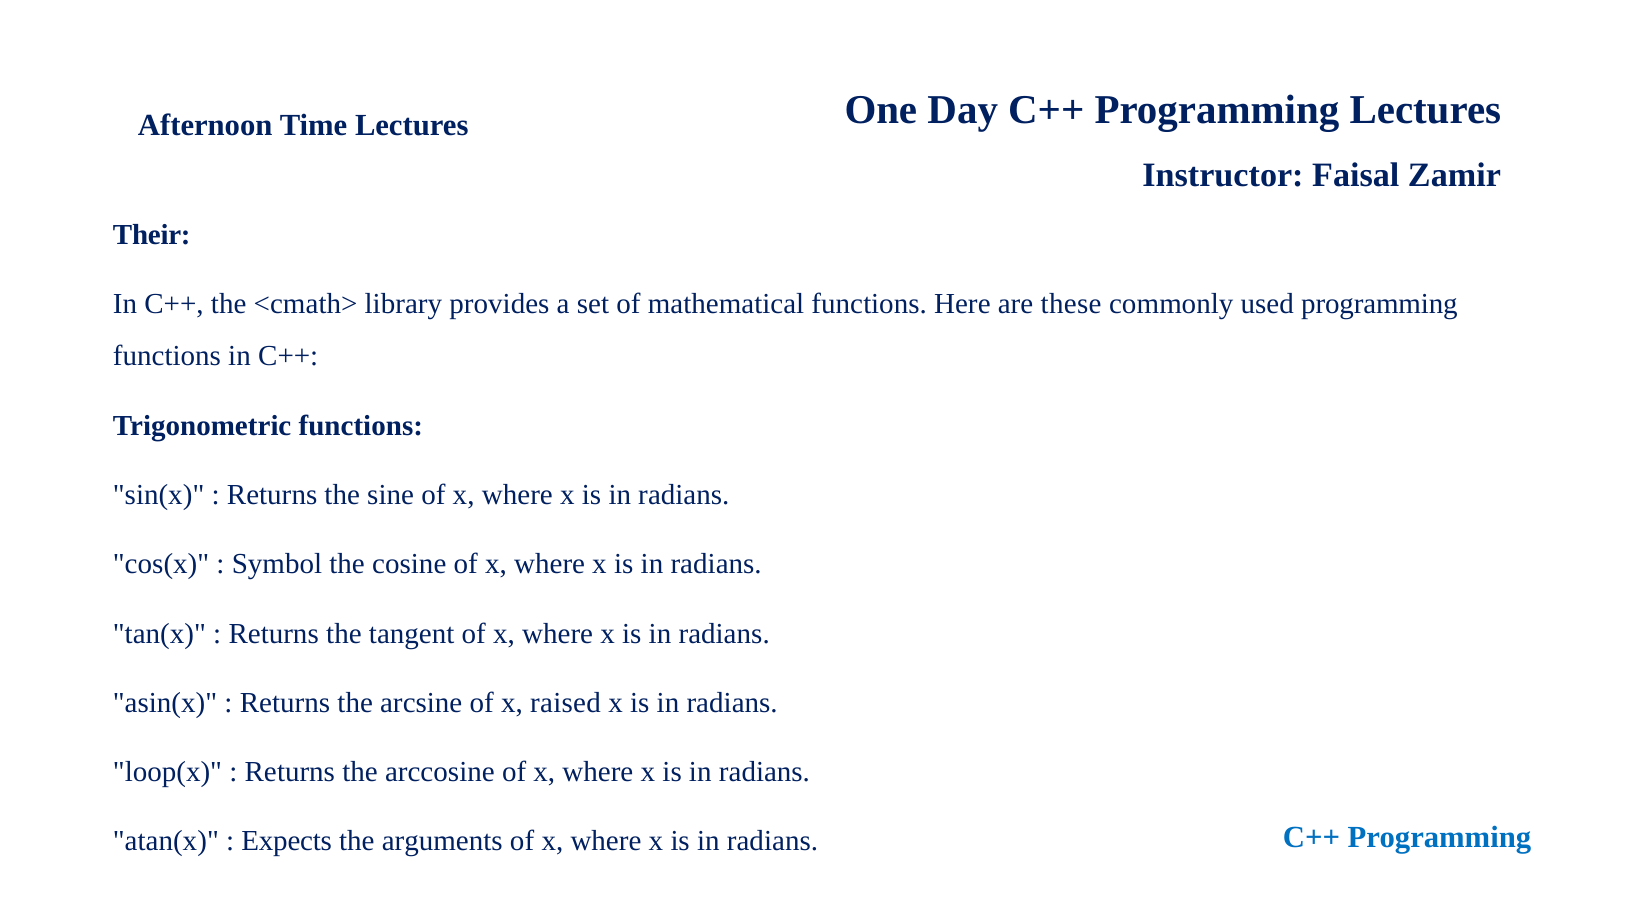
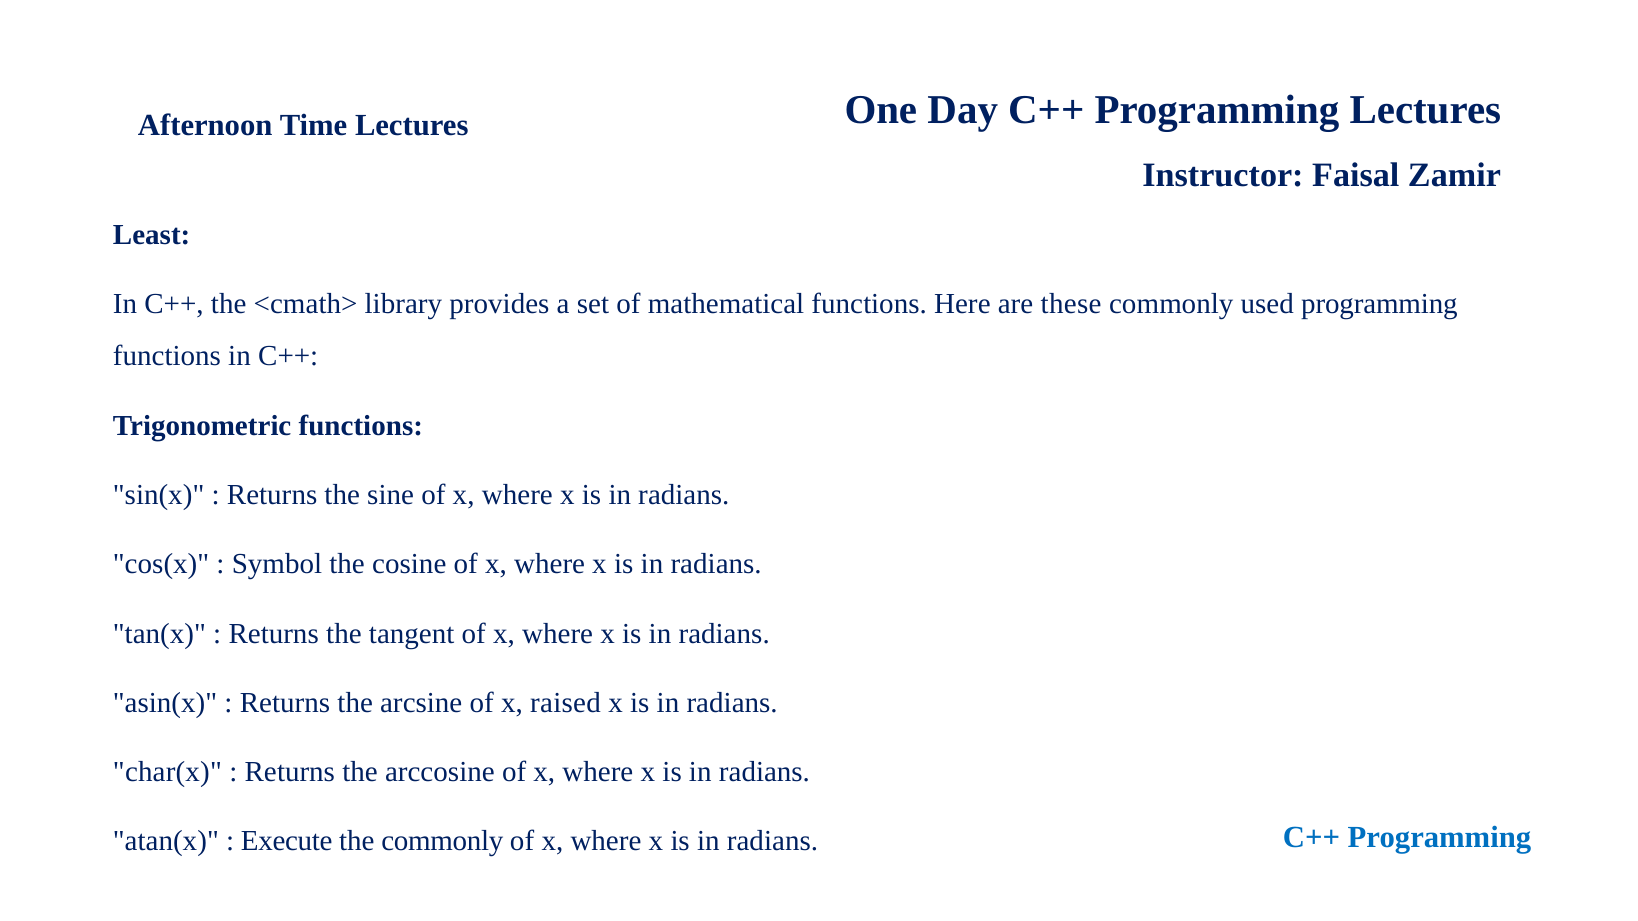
Their: Their -> Least (152, 235)
loop(x: loop(x -> char(x (167, 772)
Expects: Expects -> Execute (287, 842)
the arguments: arguments -> commonly (442, 842)
